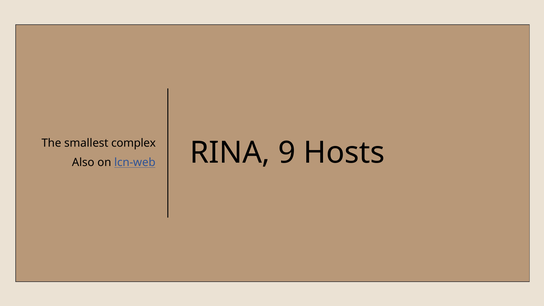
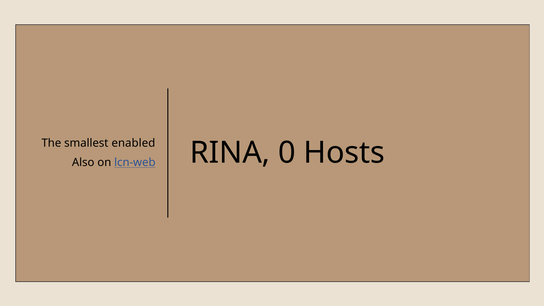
complex: complex -> enabled (133, 143)
9: 9 -> 0 (287, 153)
